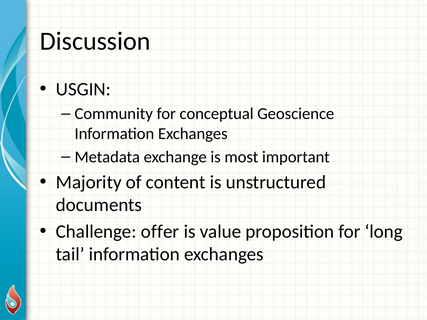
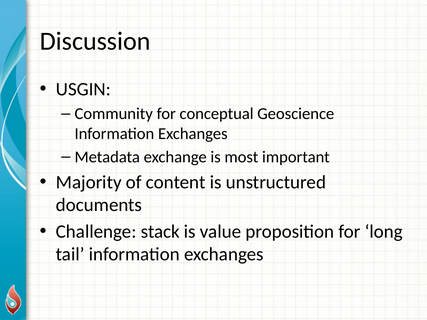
offer: offer -> stack (160, 232)
